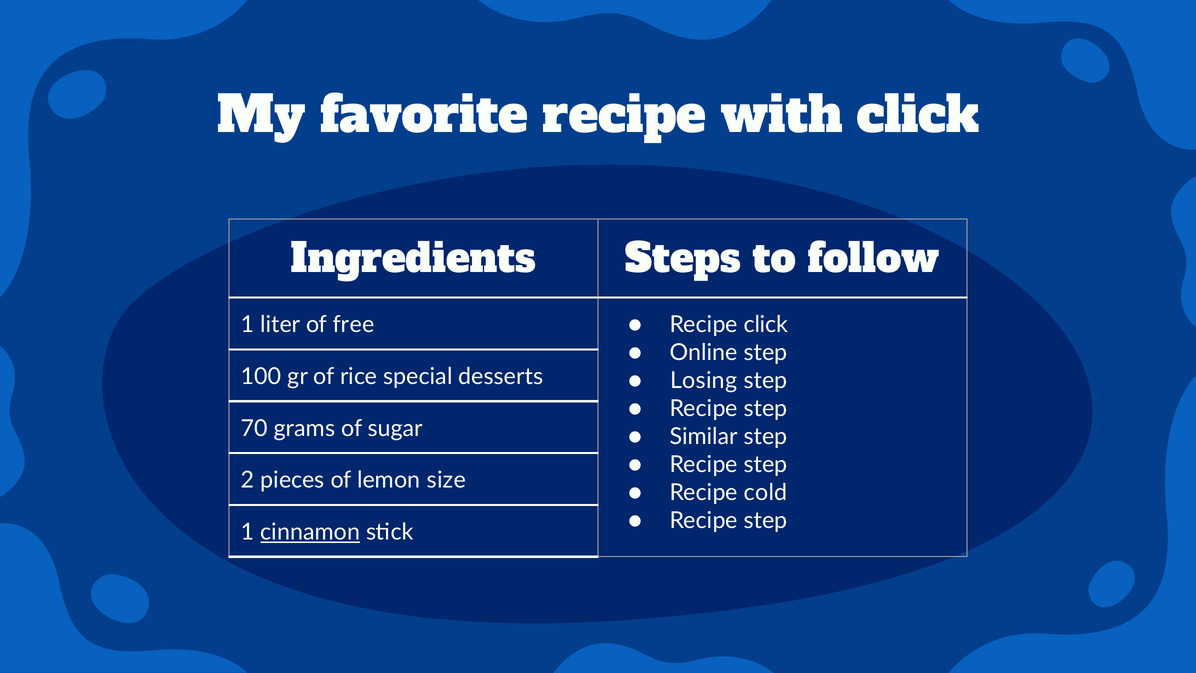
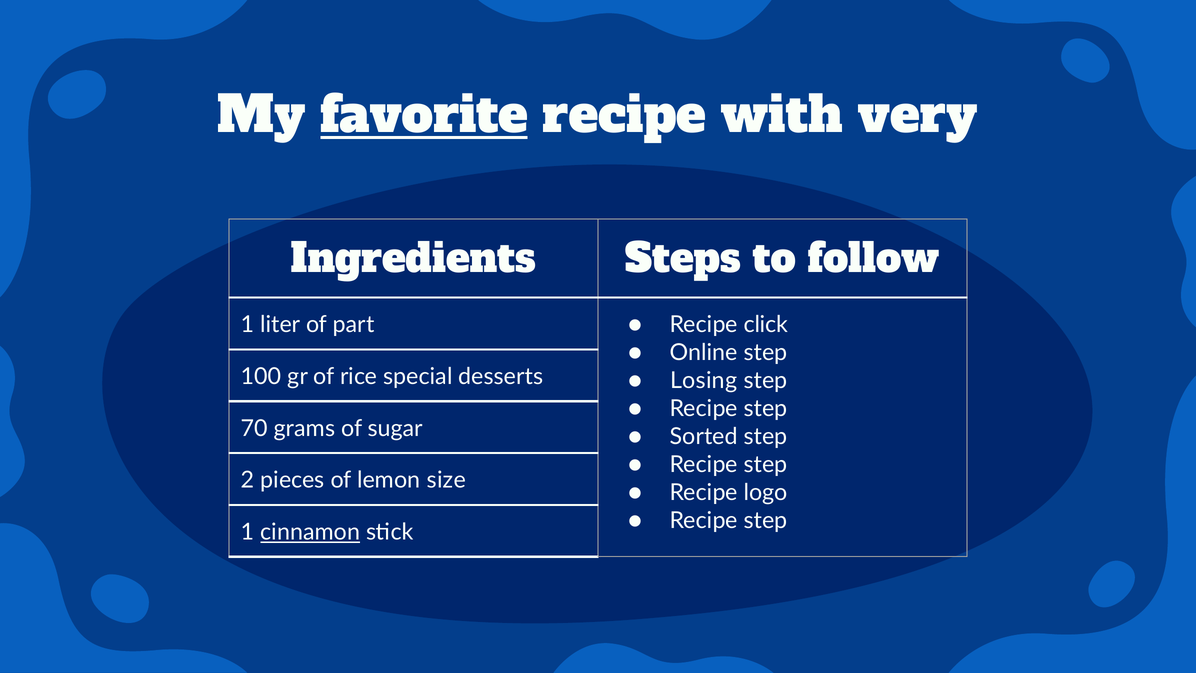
favorite underline: none -> present (424, 116)
with click: click -> very (918, 116)
free: free -> part (353, 325)
Similar: Similar -> Sorted (704, 436)
cold: cold -> logo (766, 492)
